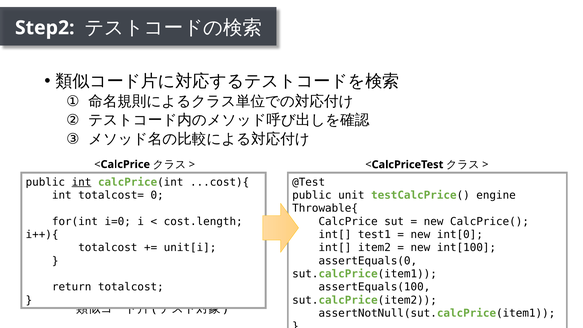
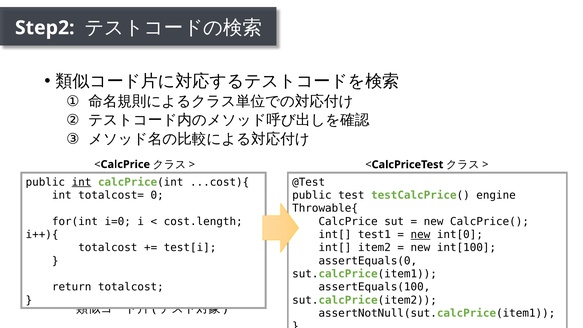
unit: unit -> test (351, 195)
new underline: none -> present (420, 235)
unit[i: unit[i -> test[i (190, 248)
